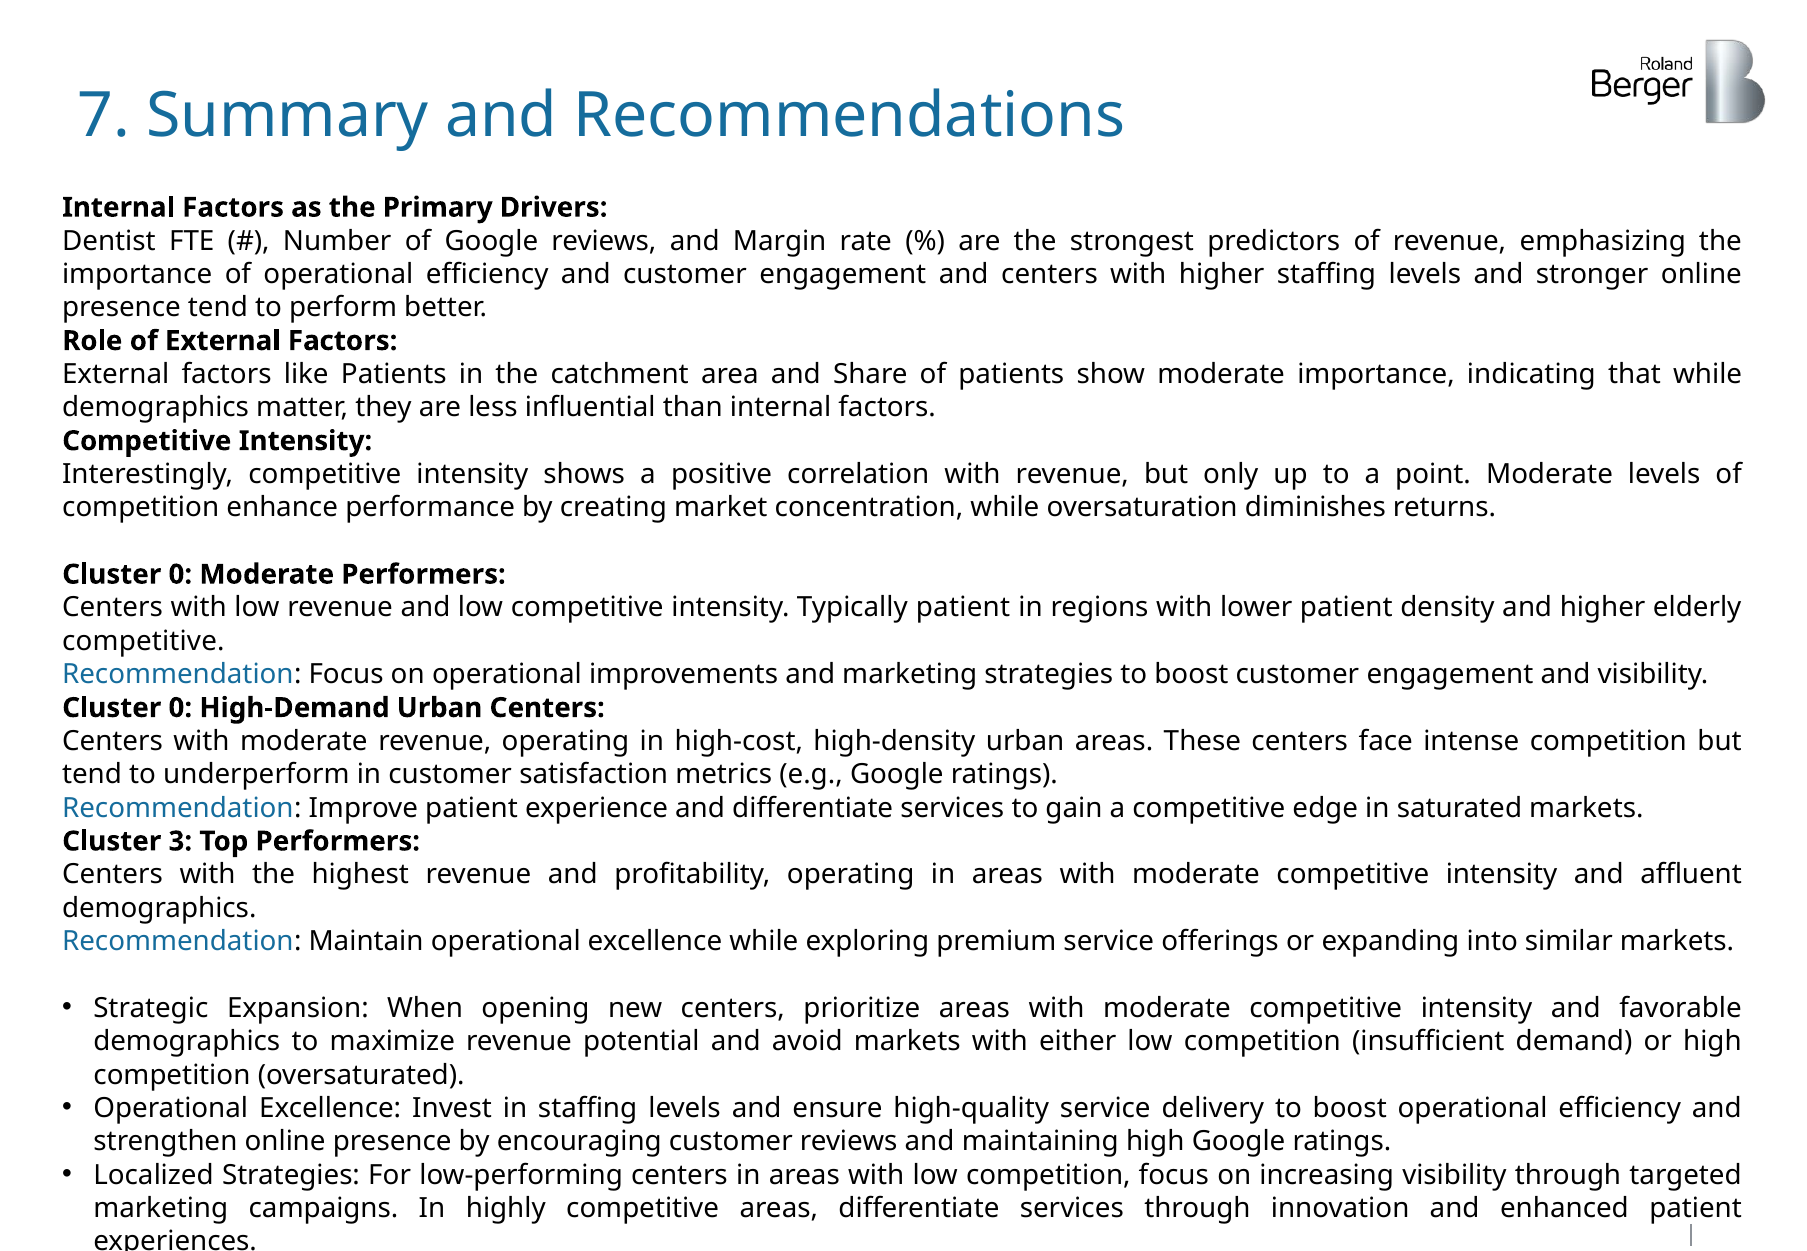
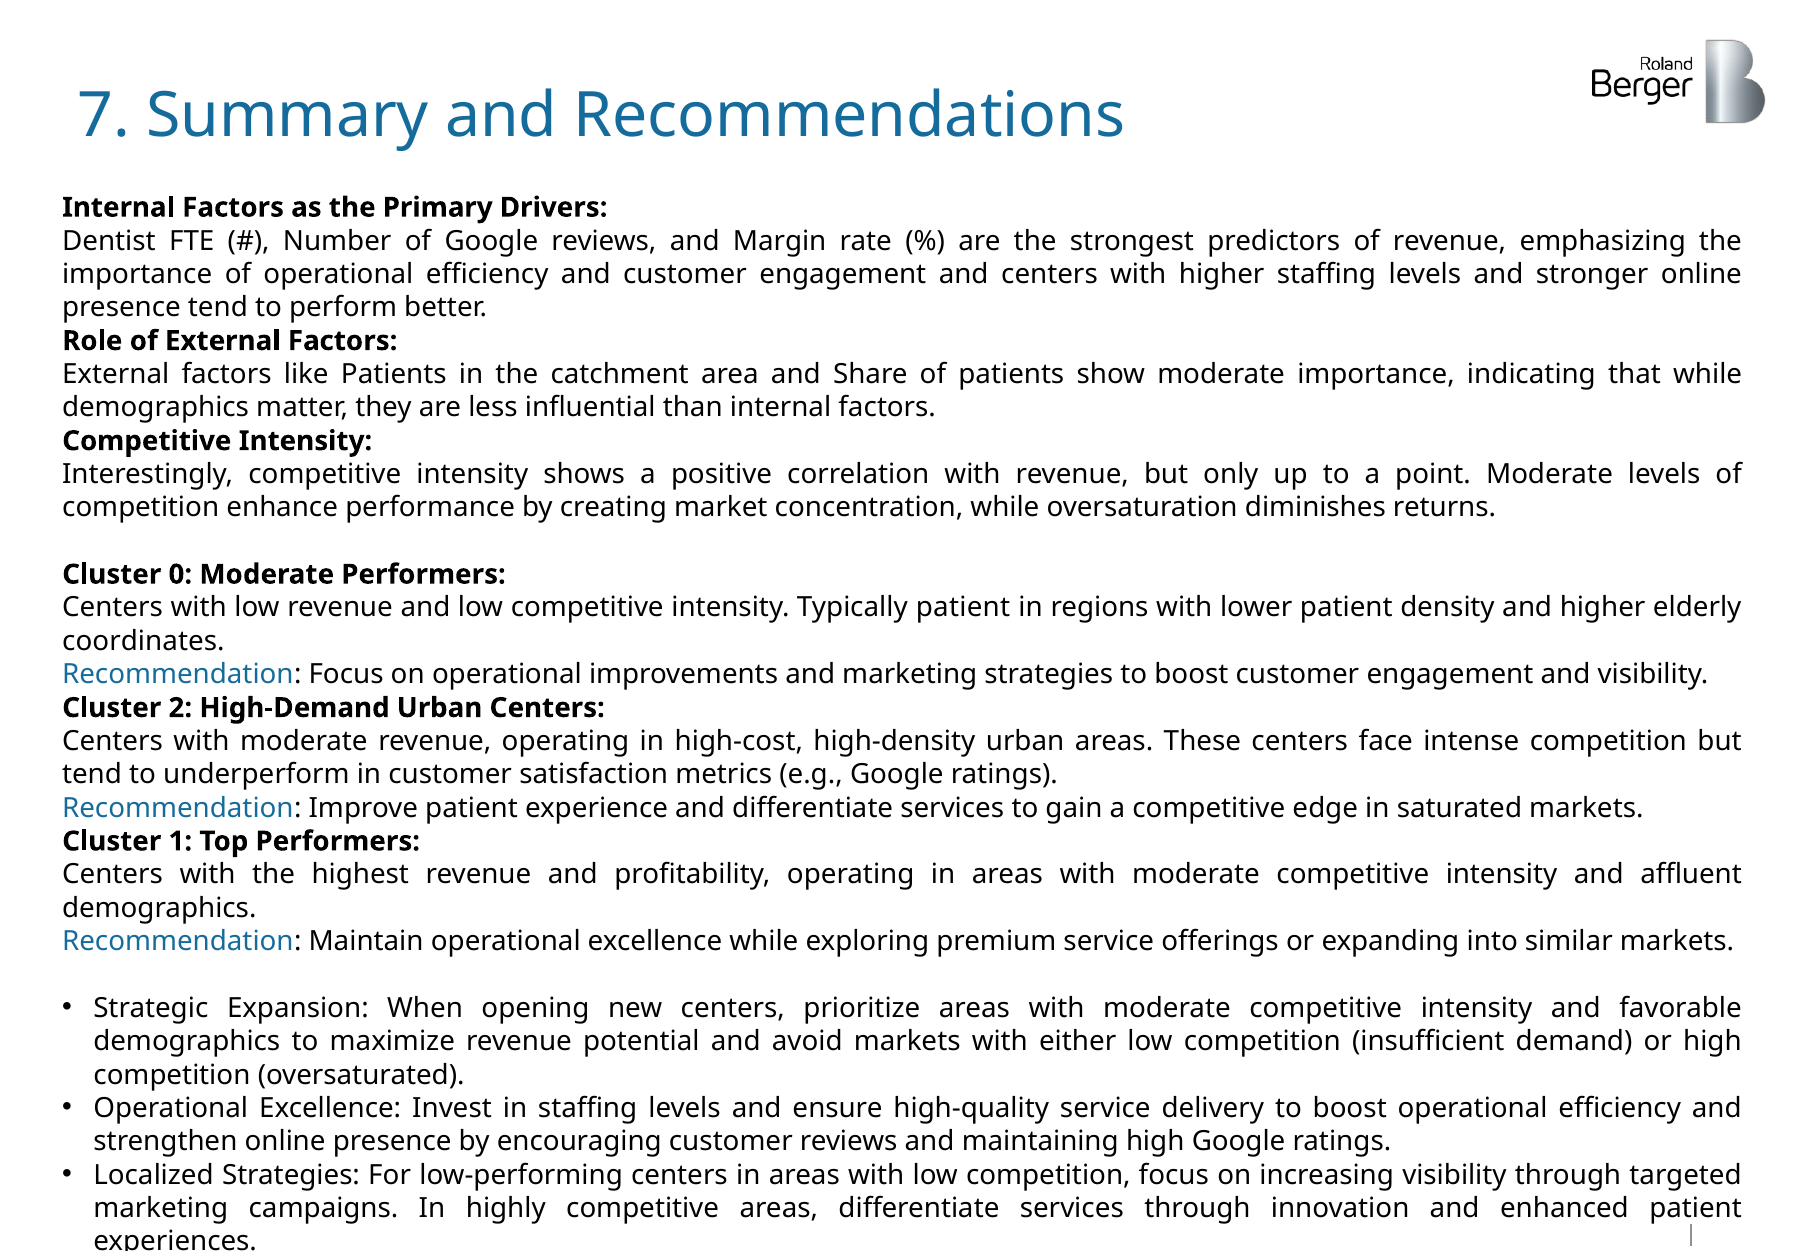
competitive: competitive -> coordinates (143, 641)
0: 0 -> 2 (180, 708)
3: 3 -> 1 (180, 841)
